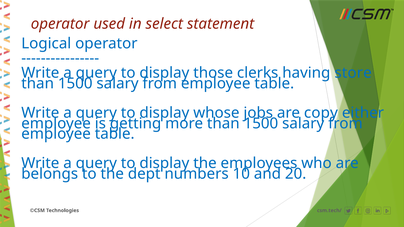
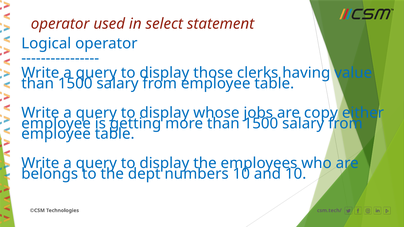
store: store -> value (353, 73)
and 20: 20 -> 10 (296, 174)
